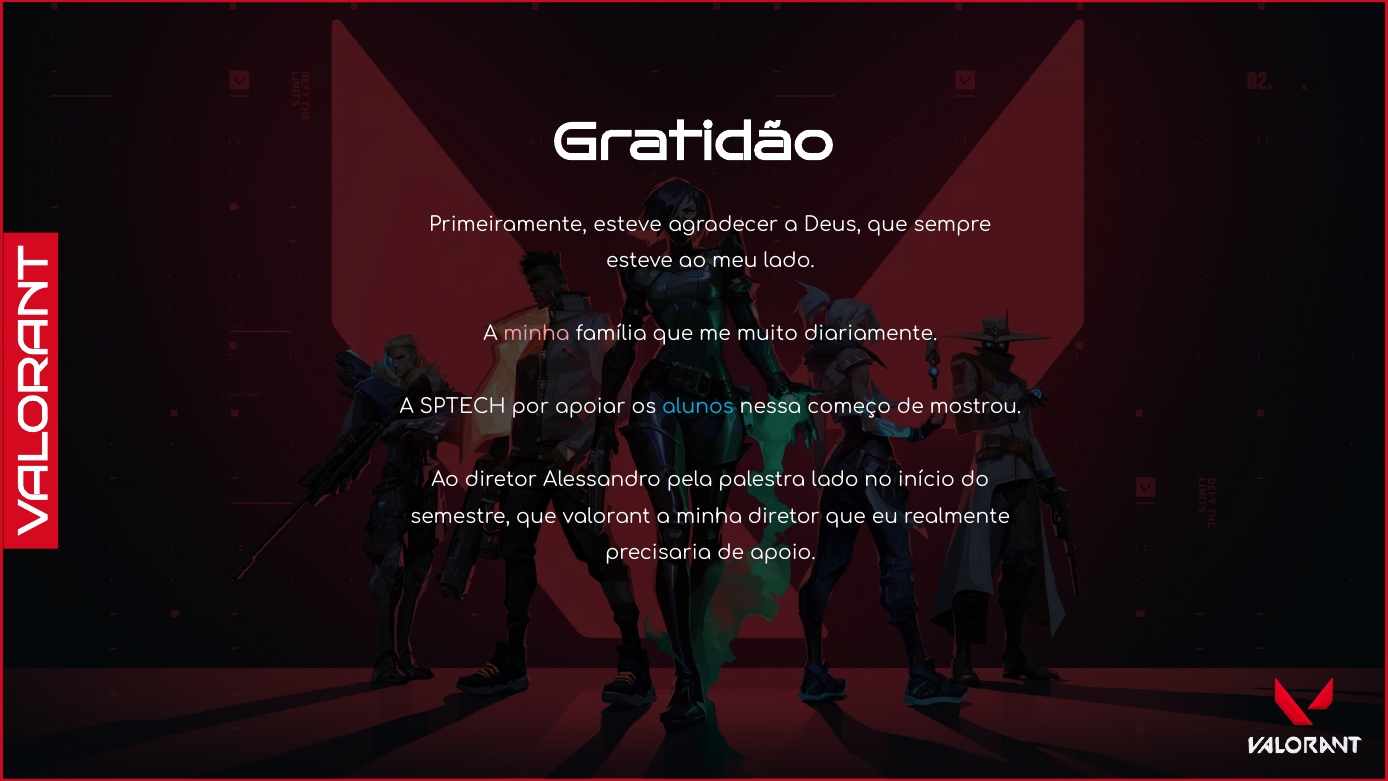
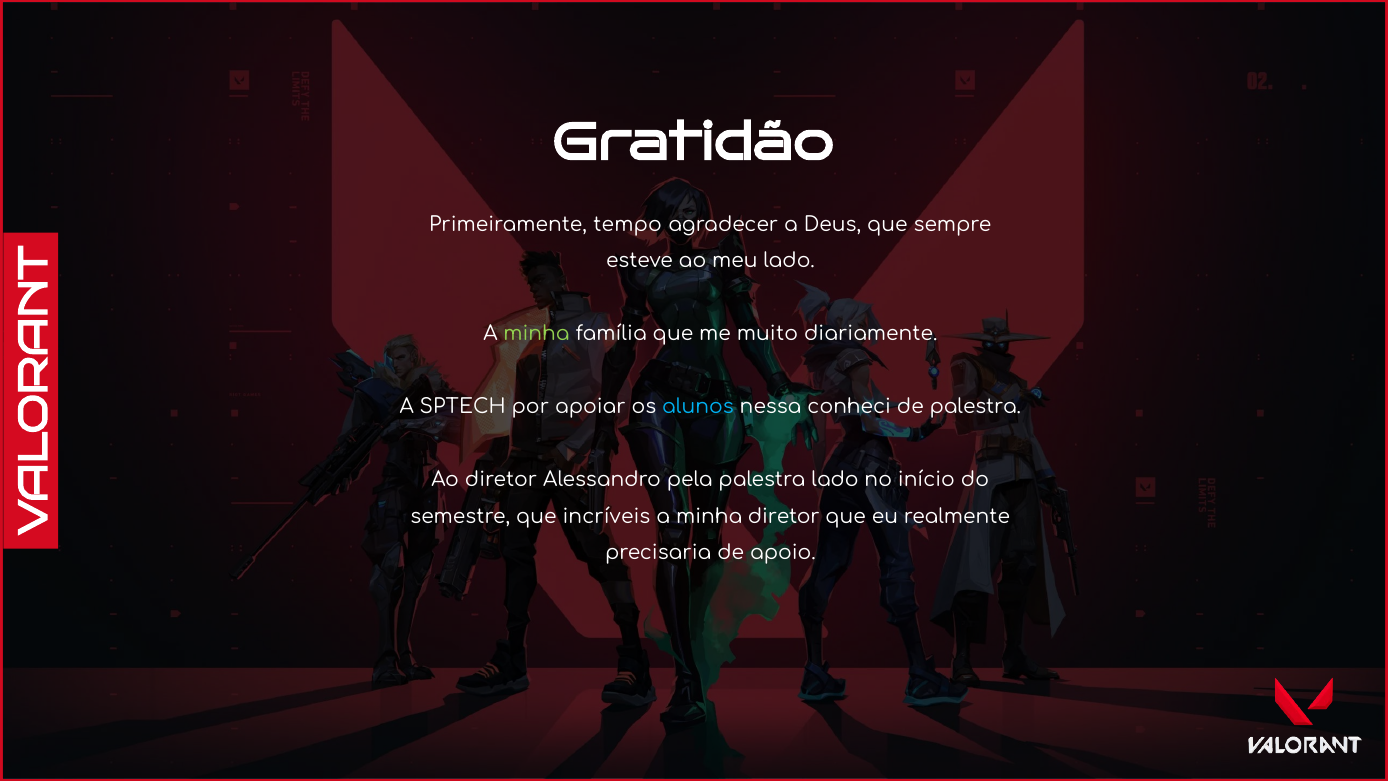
Primeiramente esteve: esteve -> tempo (628, 225)
minha colour: pink -> light green (537, 334)
começo: começo -> conheci (849, 407)
de mostrou: mostrou -> palestra (975, 407)
valorant: valorant -> incríveis (606, 516)
